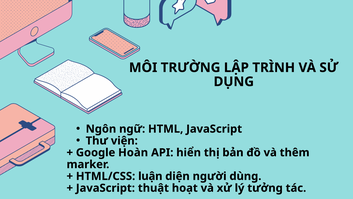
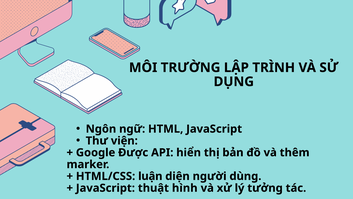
Hoàn: Hoàn -> Được (133, 152)
hoạt: hoạt -> hình (185, 188)
